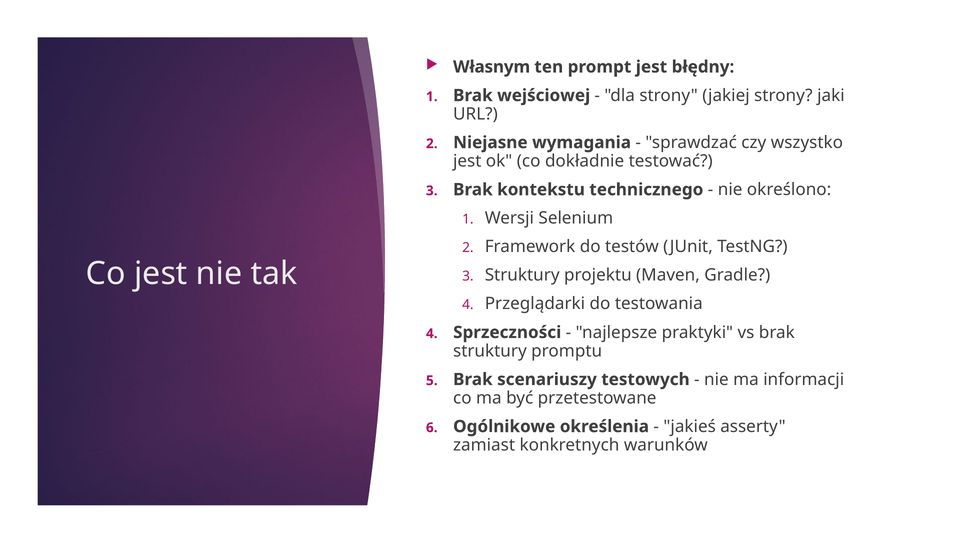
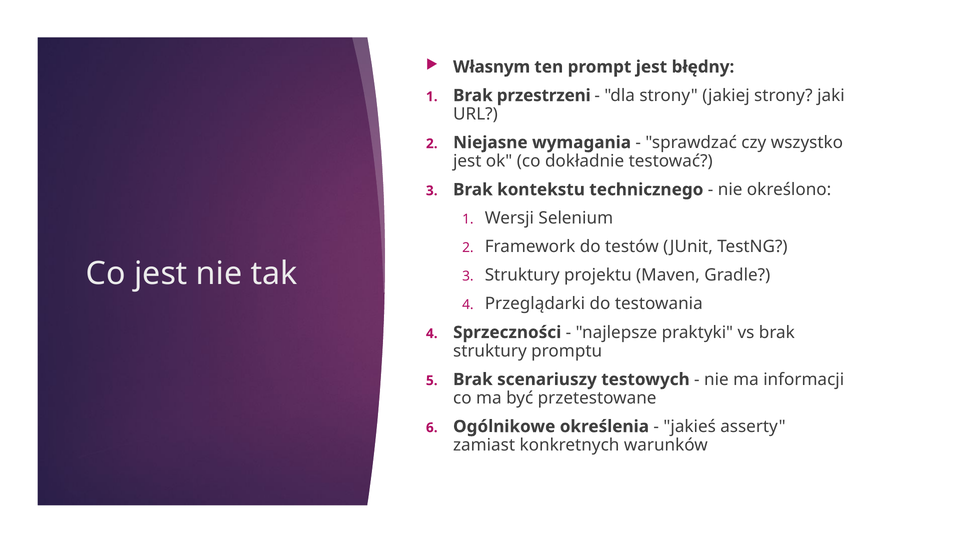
wejściowej: wejściowej -> przestrzeni (544, 95)
